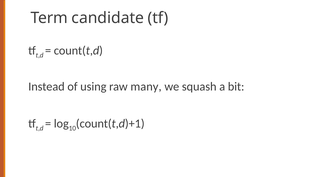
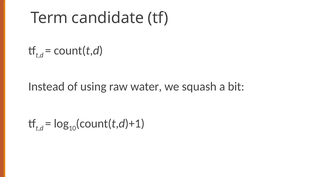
many: many -> water (146, 86)
